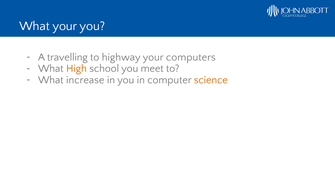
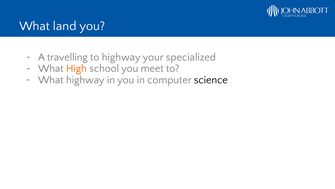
What your: your -> land (65, 26)
computers: computers -> specialized (191, 57)
What increase: increase -> highway (85, 80)
science colour: orange -> black (211, 80)
